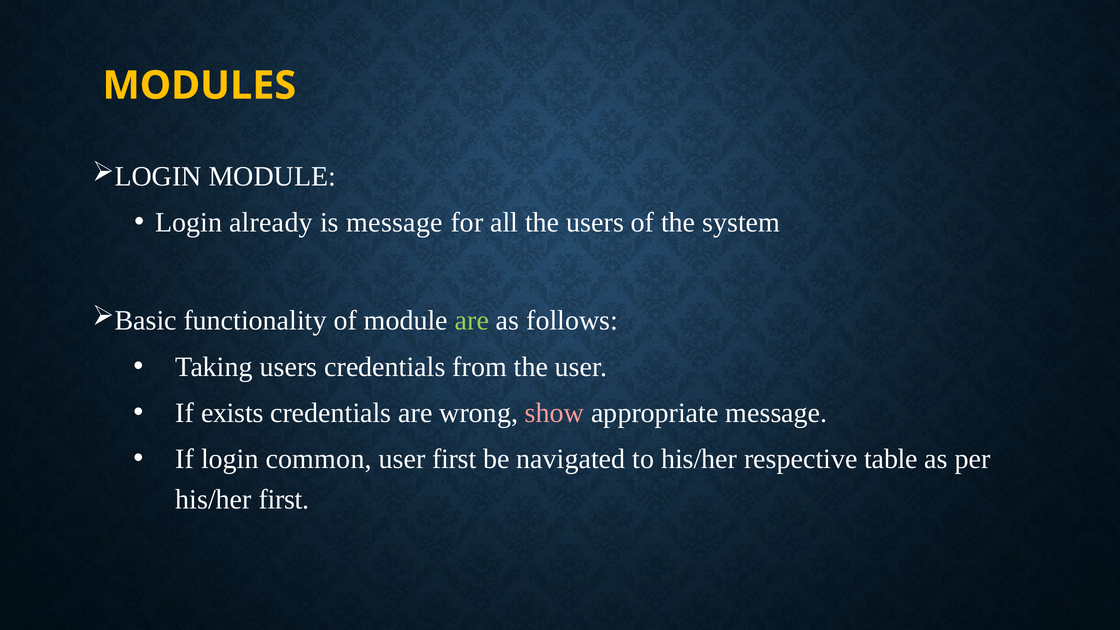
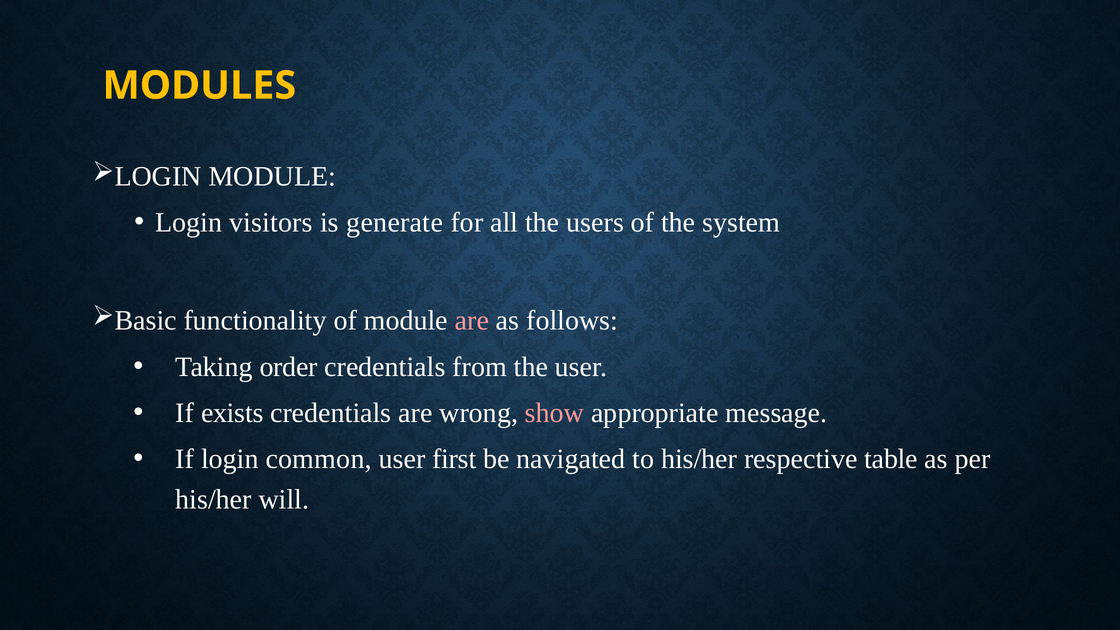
already: already -> visitors (271, 223)
is message: message -> generate (395, 223)
are colour: light green -> pink (472, 321)
Taking users: users -> order (289, 367)
his/her first: first -> will (284, 499)
